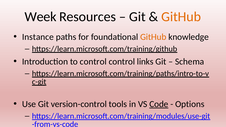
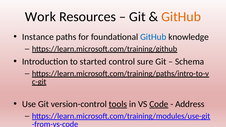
Week: Week -> Work (40, 17)
GitHub colour: orange -> blue (153, 37)
to control: control -> started (93, 62)
links: links -> sure (145, 62)
tools underline: none -> present (118, 104)
Options: Options -> Address (190, 104)
